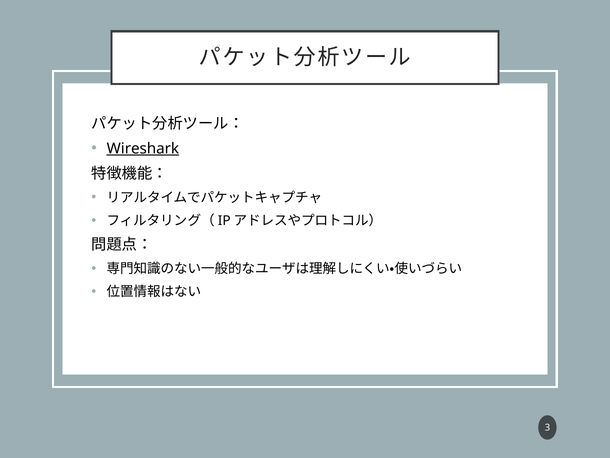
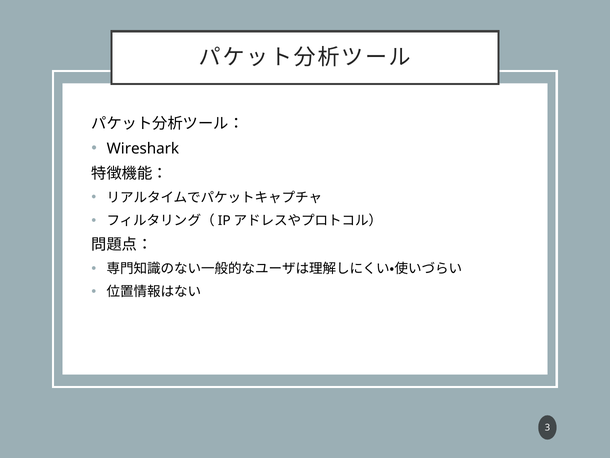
Wireshark underline: present -> none (143, 148)
